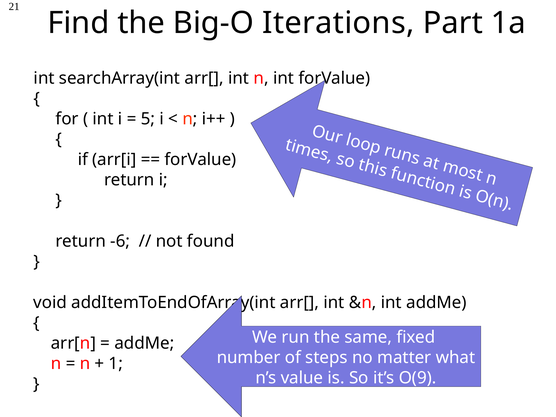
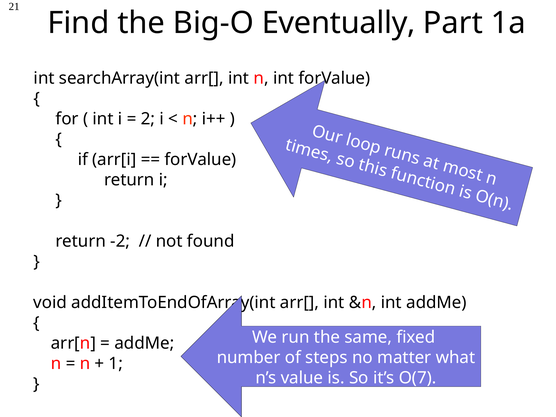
Iterations: Iterations -> Eventually (339, 23)
5: 5 -> 2 (148, 119)
-6: -6 -> -2 (120, 241)
O(9: O(9 -> O(7 (418, 378)
